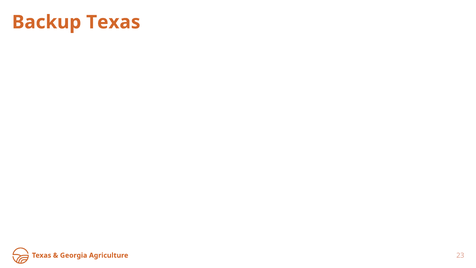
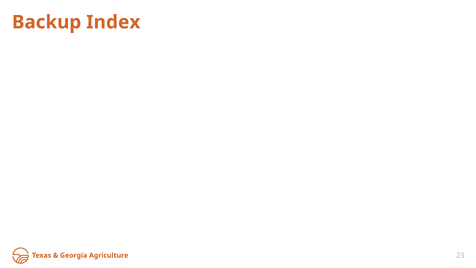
Backup Texas: Texas -> Index (113, 22)
